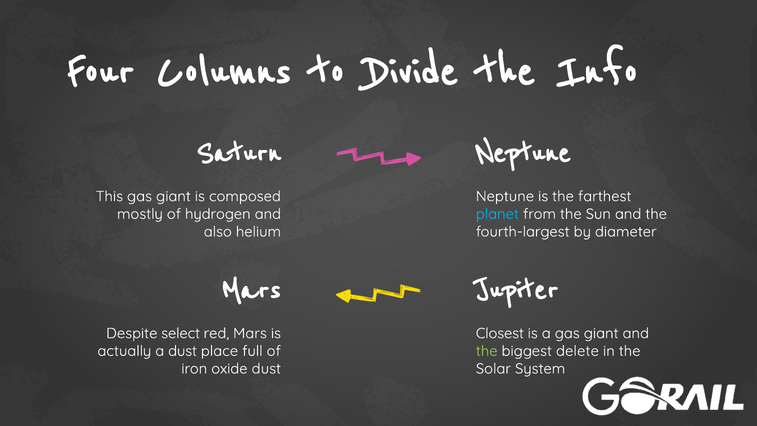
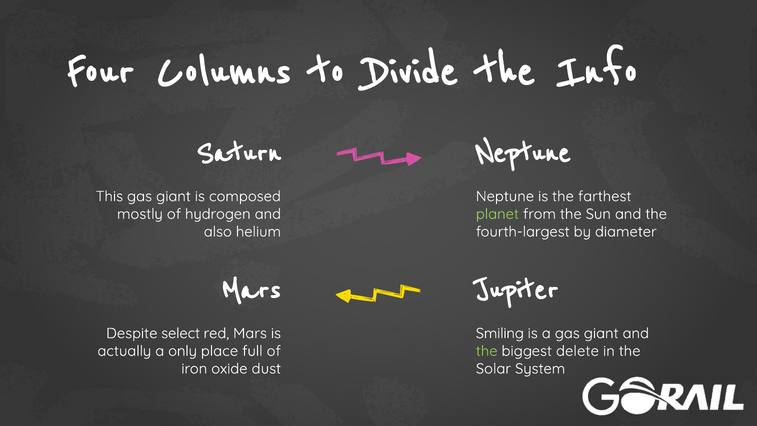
planet colour: light blue -> light green (497, 214)
Closest: Closest -> Smiling (500, 333)
a dust: dust -> only (183, 351)
